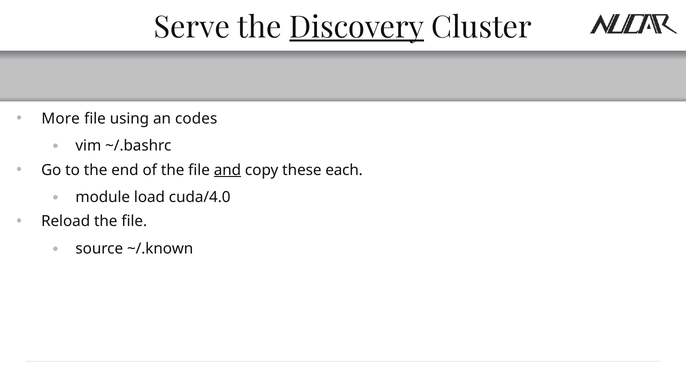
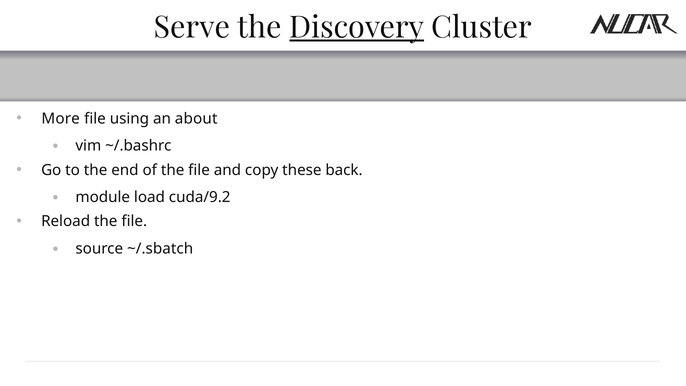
codes: codes -> about (196, 119)
and underline: present -> none (227, 170)
each: each -> back (344, 170)
cuda/4.0: cuda/4.0 -> cuda/9.2 (200, 197)
~/.known: ~/.known -> ~/.sbatch (160, 249)
